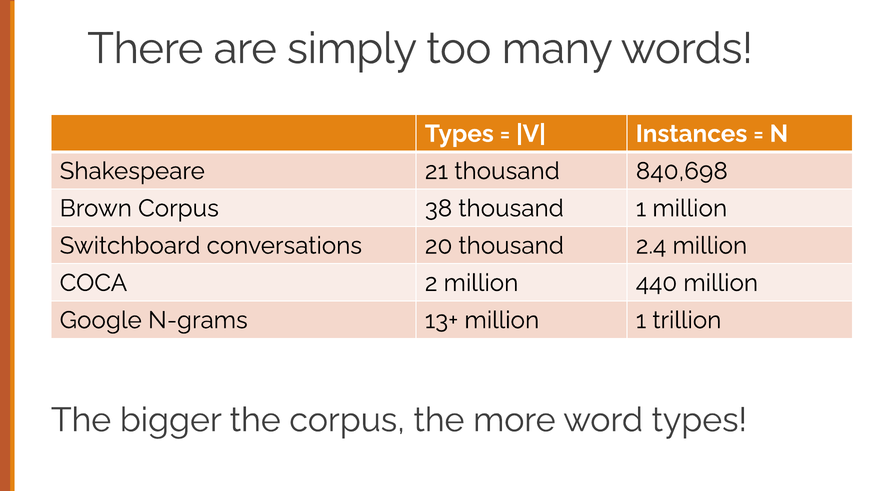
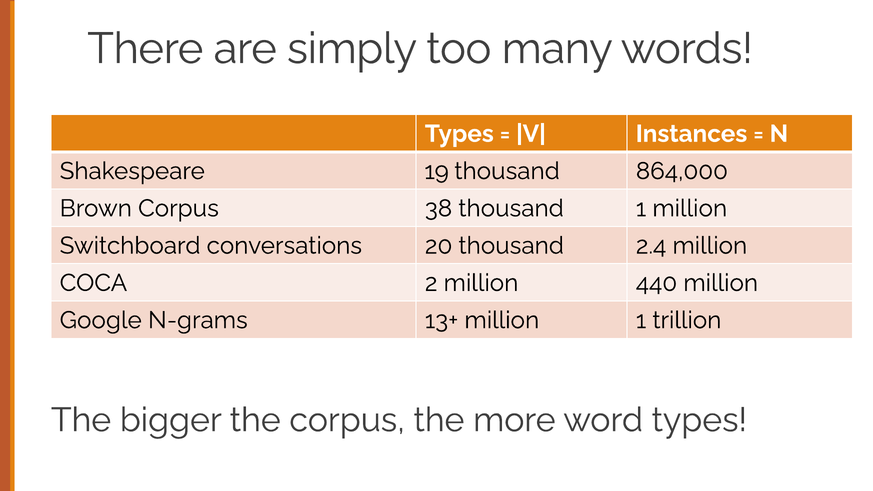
21: 21 -> 19 (437, 171)
840,698: 840,698 -> 864,000 (682, 171)
